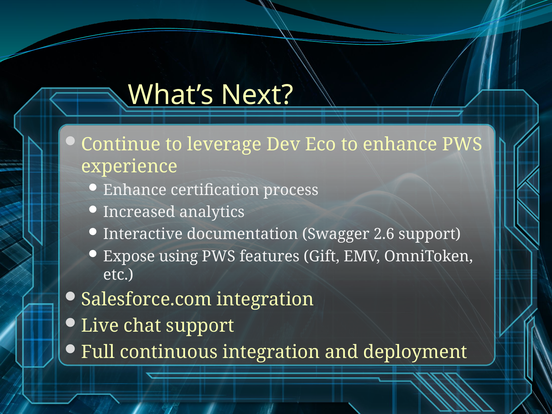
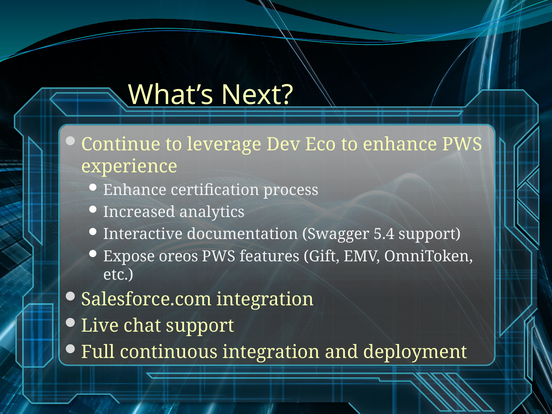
2.6: 2.6 -> 5.4 (384, 234)
using: using -> oreos (178, 256)
